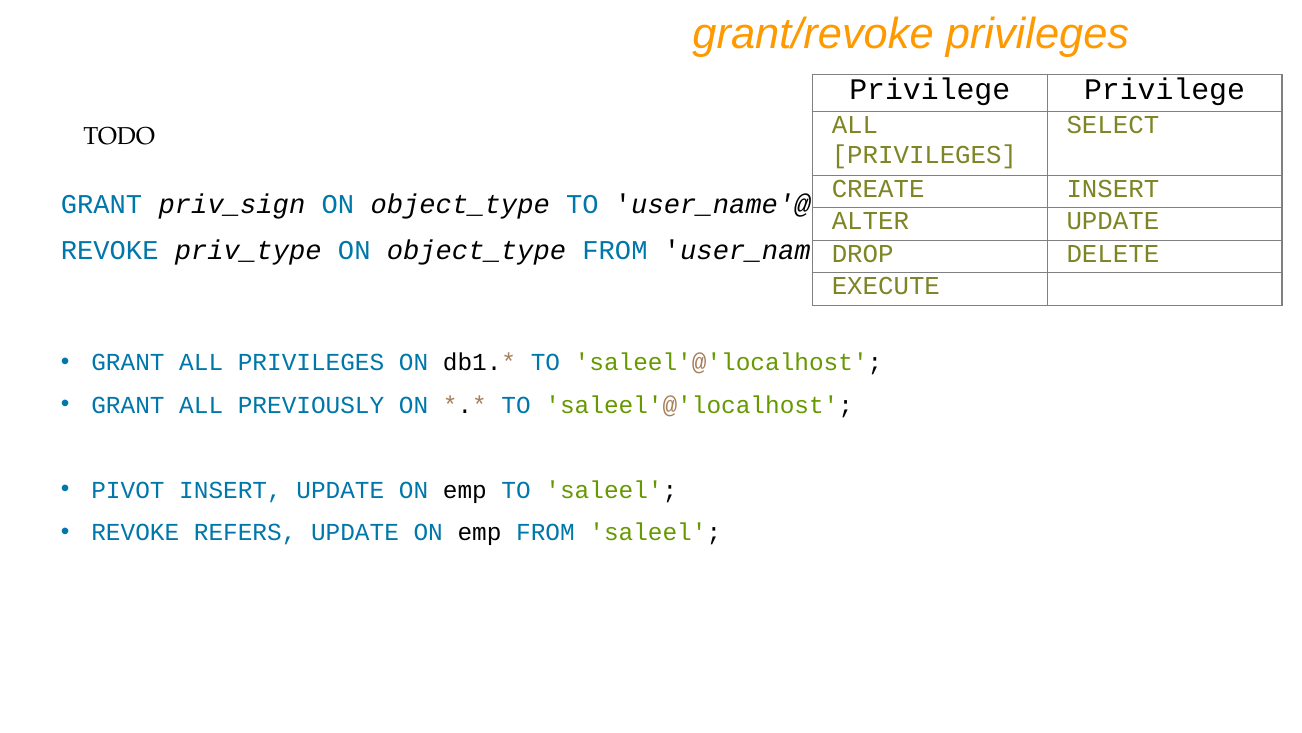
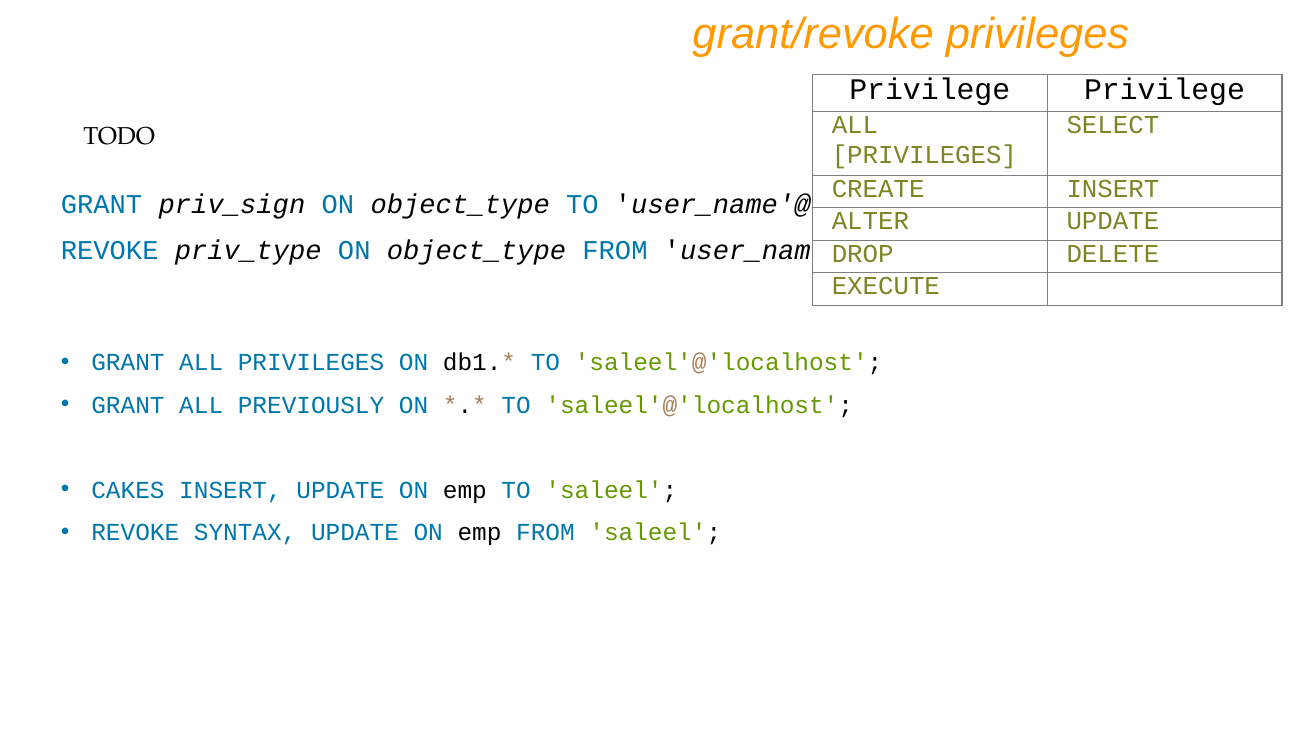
PIVOT: PIVOT -> CAKES (128, 490)
REFERS: REFERS -> SYNTAX (245, 532)
